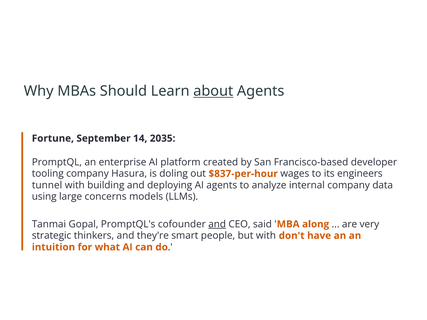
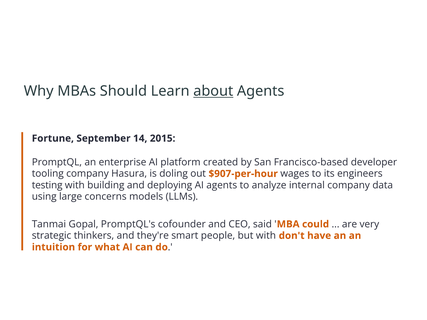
2035: 2035 -> 2015 (163, 138)
$837-per-hour: $837-per-hour -> $907-per-hour (243, 174)
tunnel: tunnel -> testing (47, 185)
and underline: present -> none (217, 224)
along: along -> could (316, 224)
